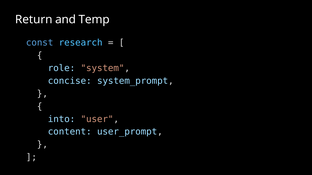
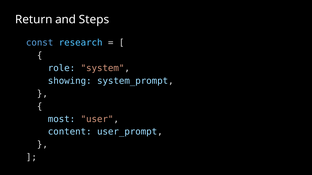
Temp: Temp -> Steps (94, 20)
concise: concise -> showing (70, 81)
into: into -> most (62, 119)
